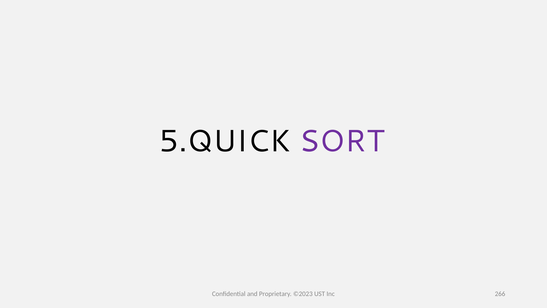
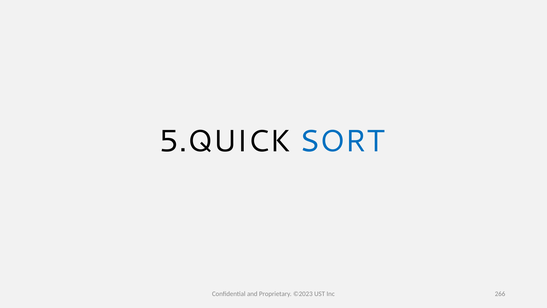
SORT colour: purple -> blue (342, 141)
